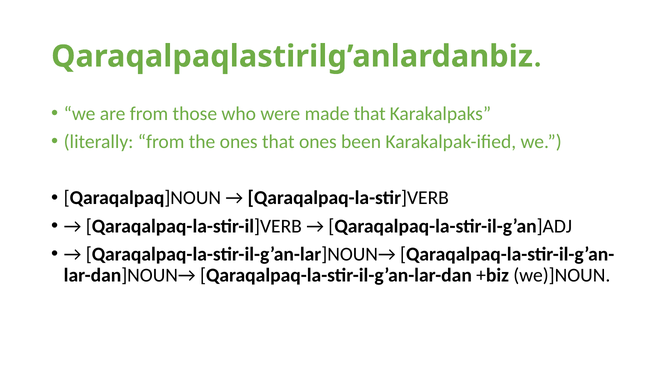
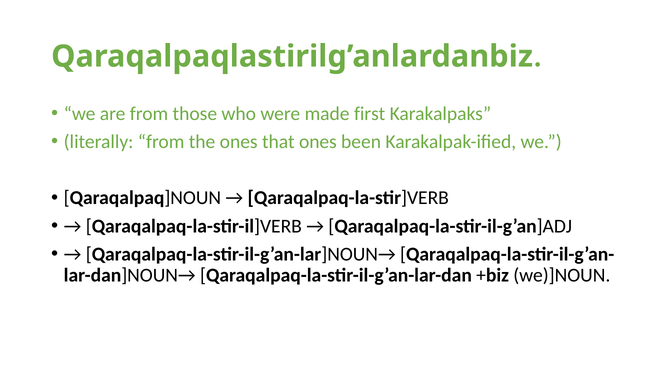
made that: that -> first (370, 113)
